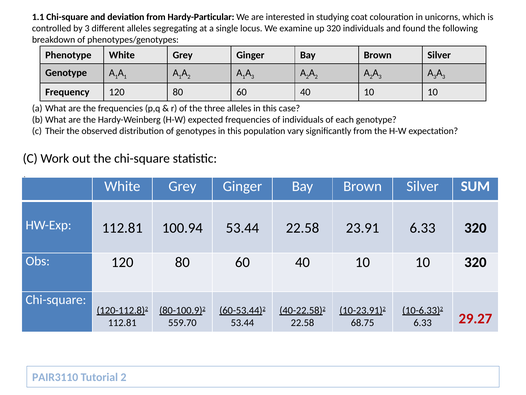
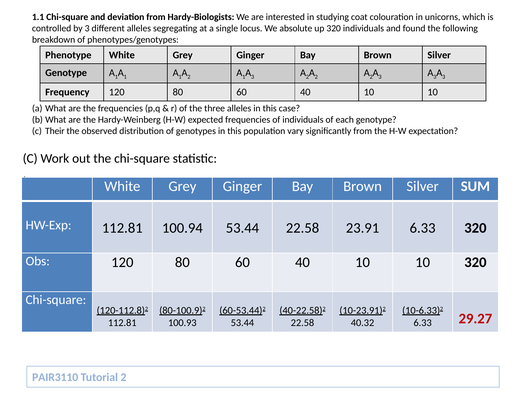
Hardy-Particular: Hardy-Particular -> Hardy-Biologists (201, 17)
examine: examine -> absolute (296, 28)
559.70: 559.70 -> 100.93 (182, 322)
68.75: 68.75 -> 40.32 (363, 322)
